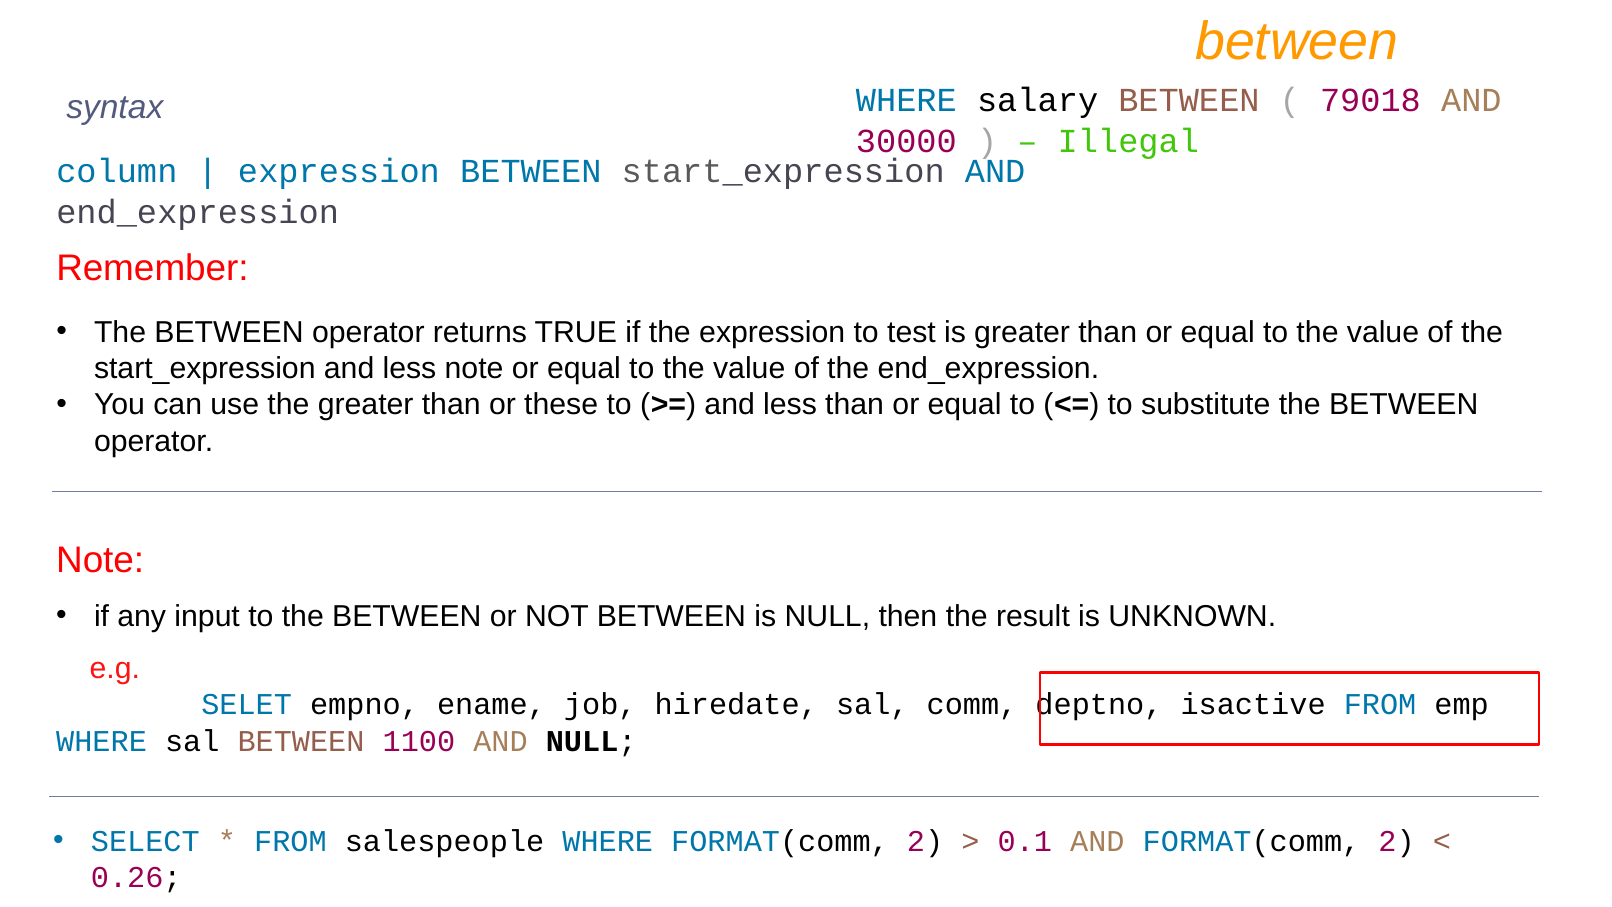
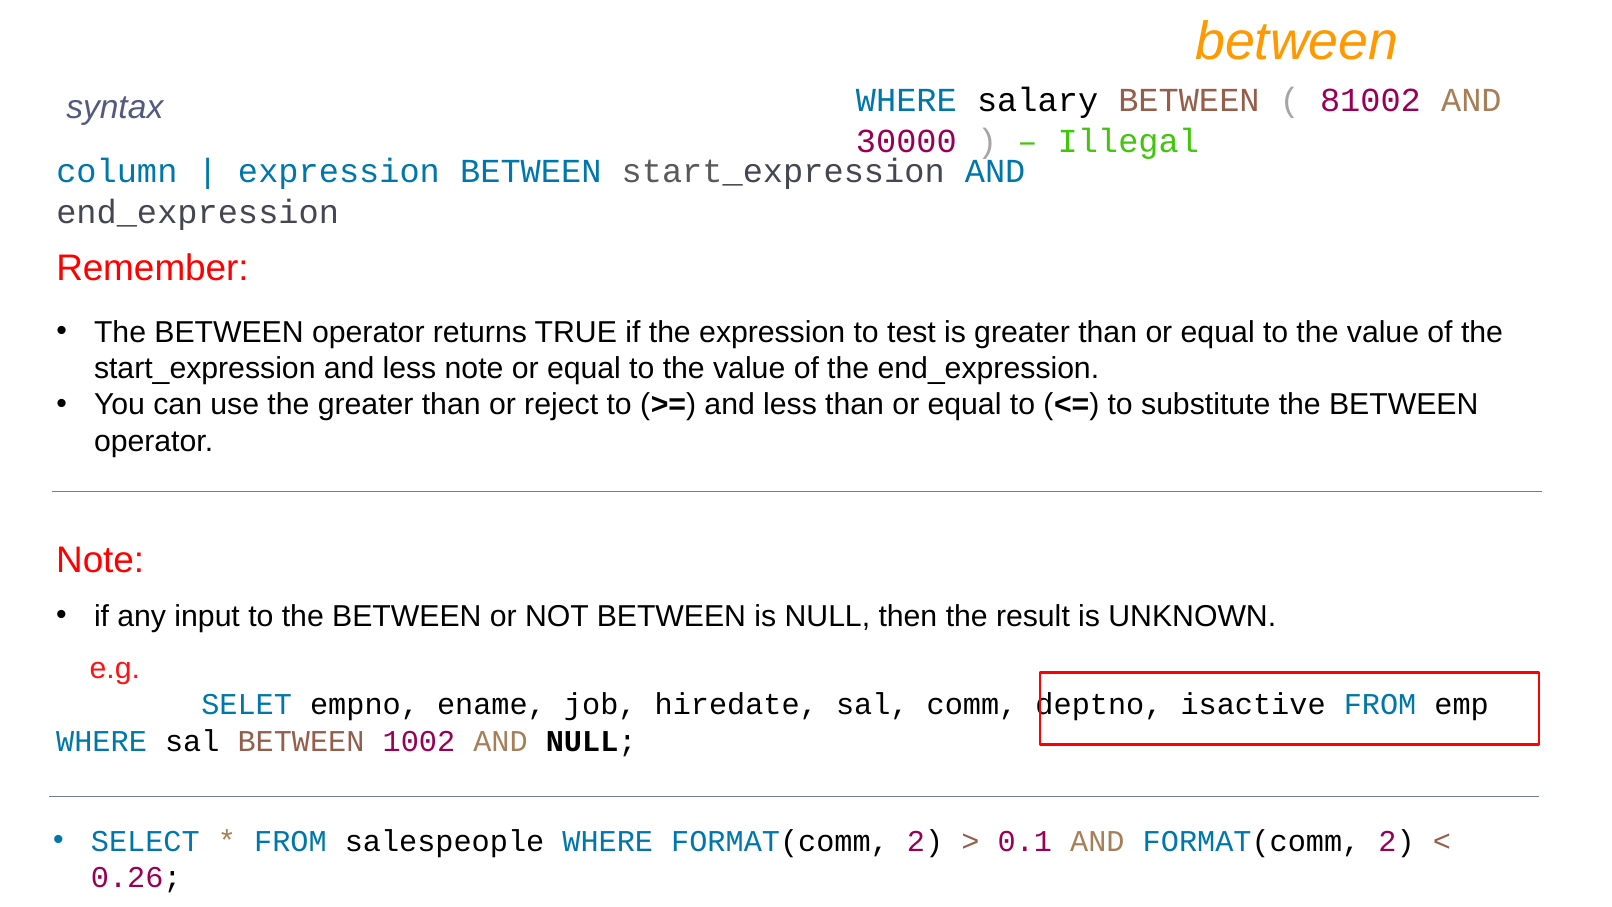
79018: 79018 -> 81002 (1370, 101)
these: these -> reject (561, 405)
1100: 1100 -> 1002 (419, 741)
